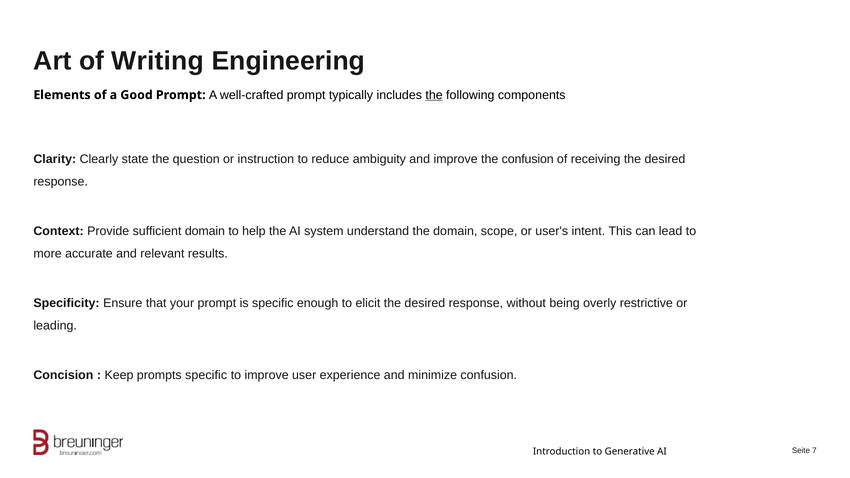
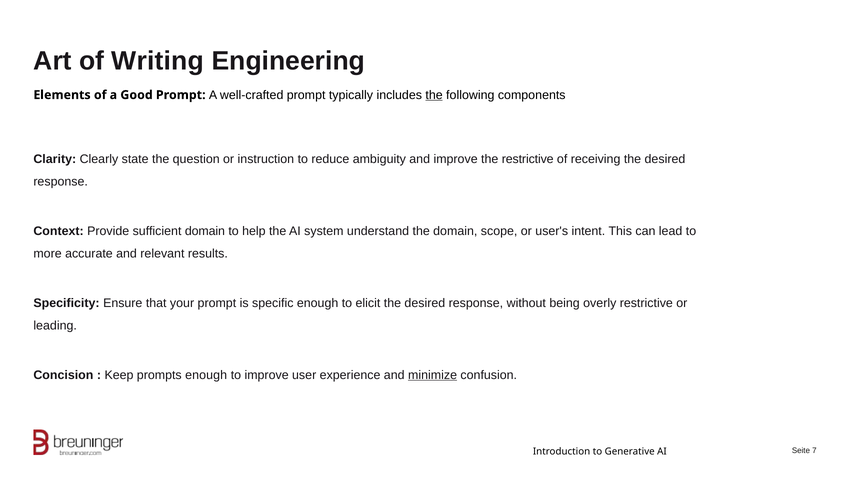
the confusion: confusion -> restrictive (528, 159)
prompts specific: specific -> enough (206, 375)
minimize underline: none -> present (433, 375)
